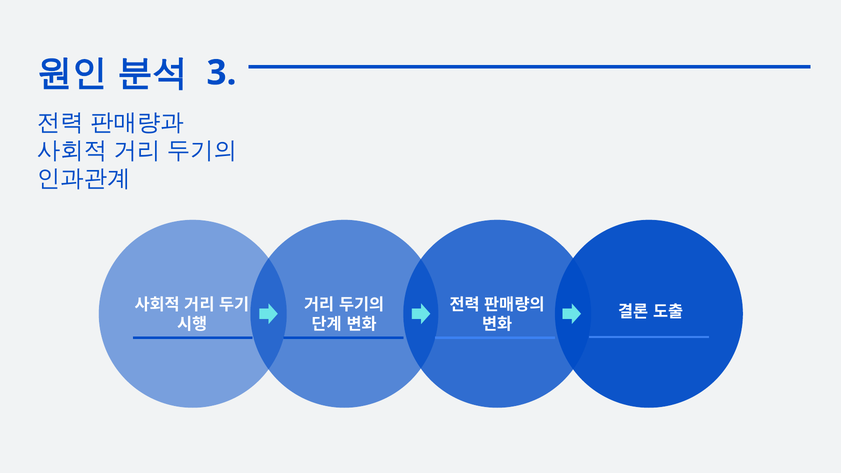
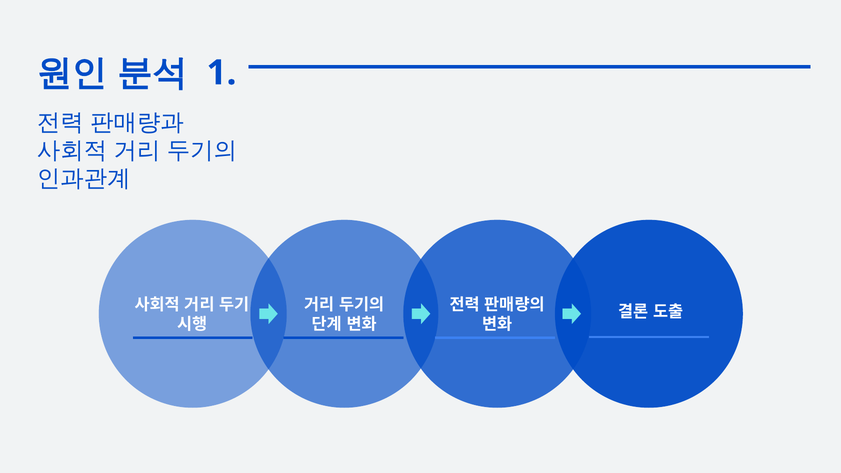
3: 3 -> 1 (221, 73)
